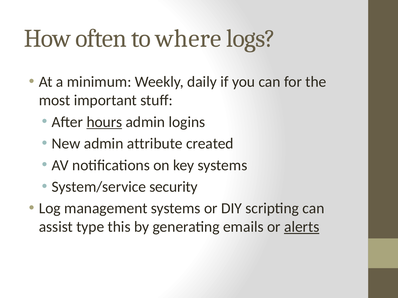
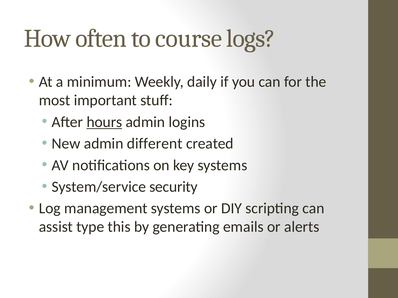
where: where -> course (189, 39)
attribute: attribute -> different (155, 144)
alerts underline: present -> none (302, 227)
